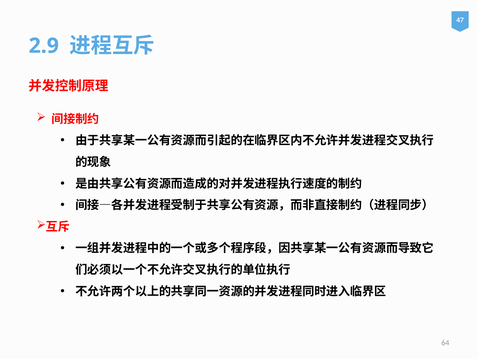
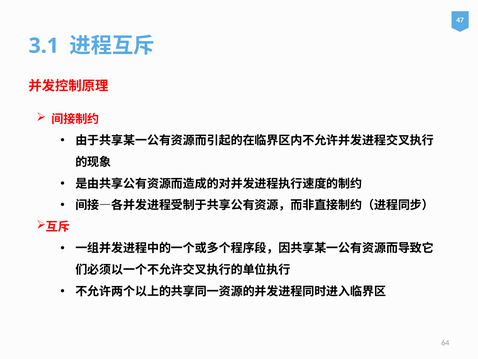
2.9: 2.9 -> 3.1 (44, 46)
